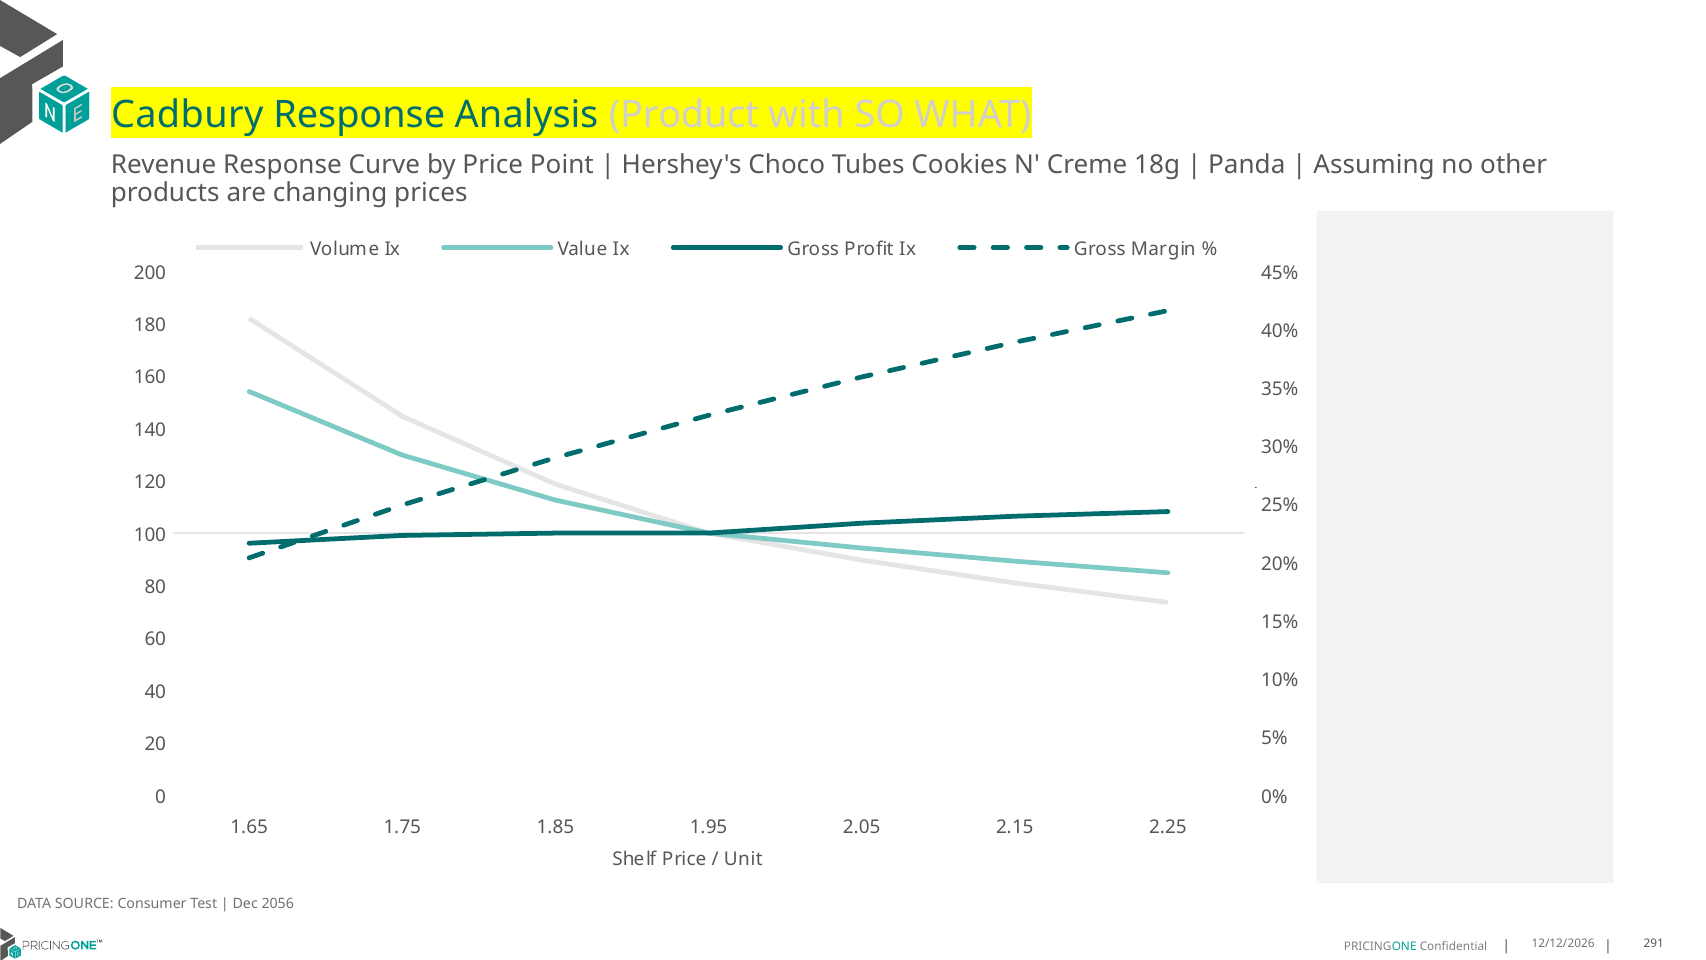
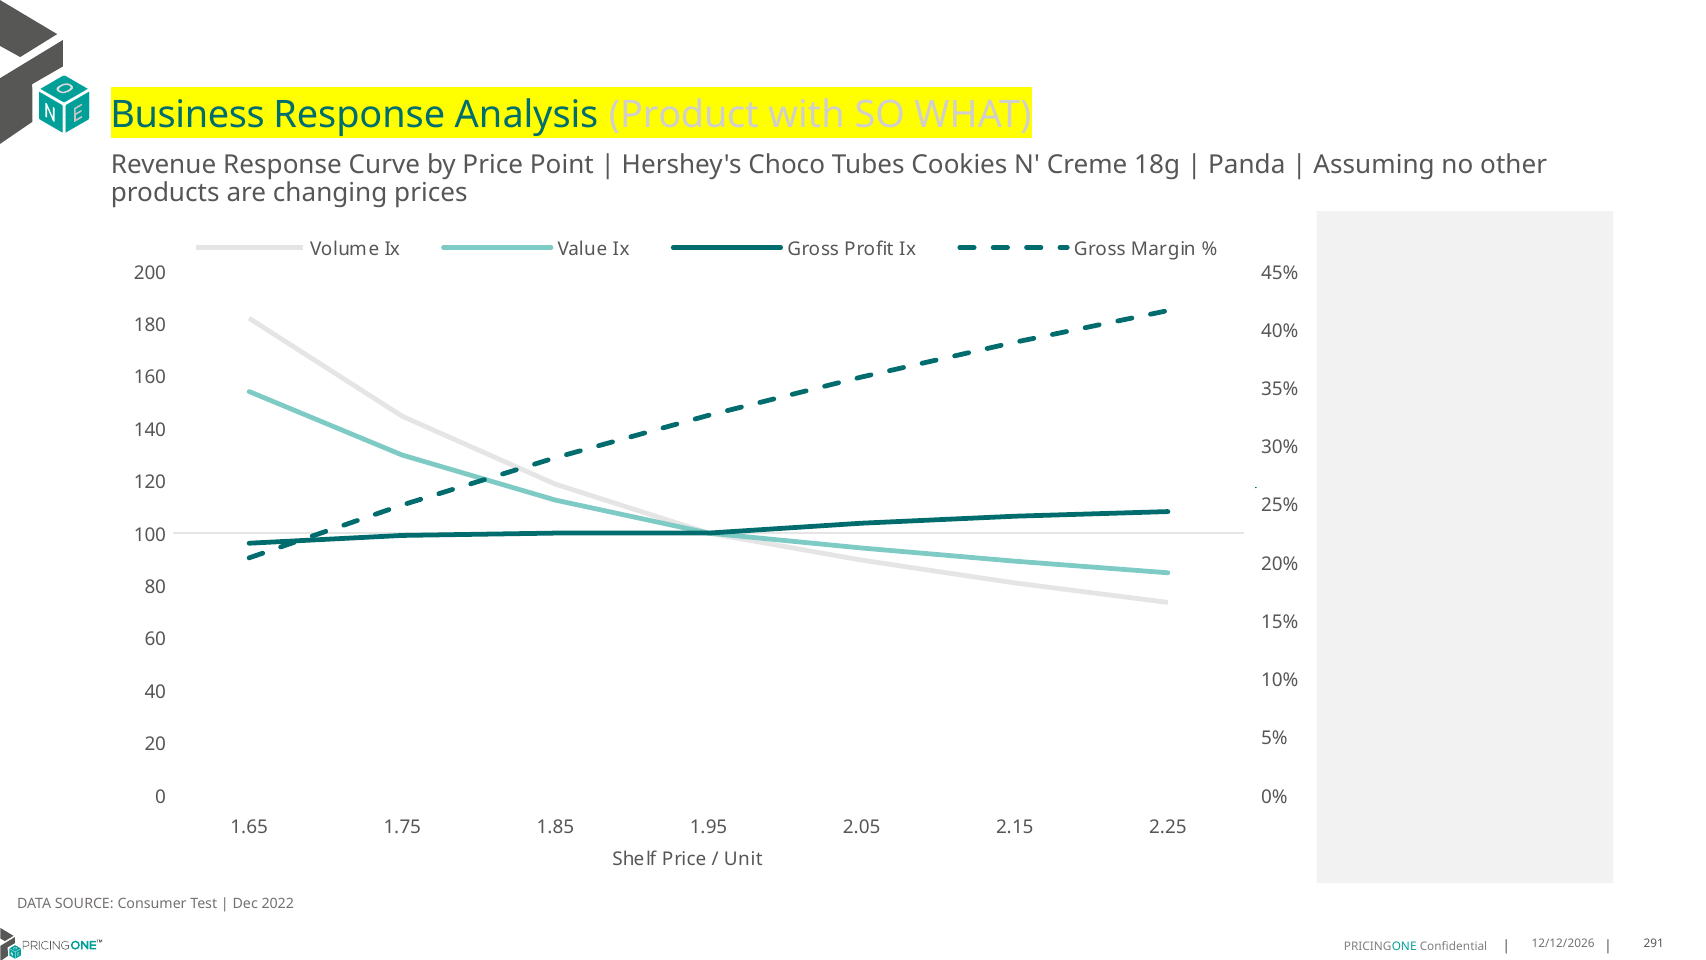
Cadbury: Cadbury -> Business (188, 115)
2056: 2056 -> 2022 (278, 904)
